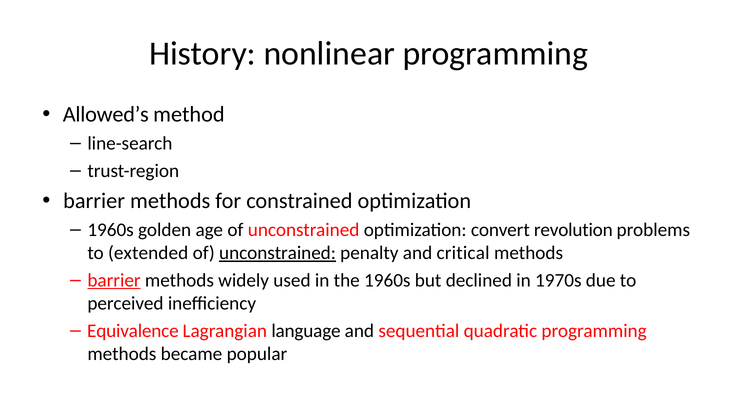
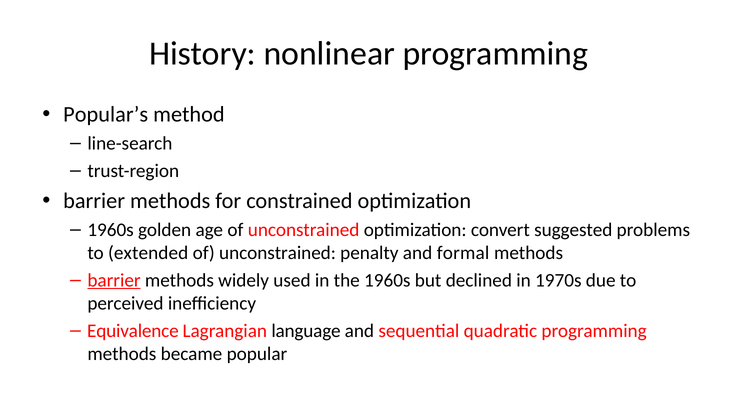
Allowed’s: Allowed’s -> Popular’s (106, 115)
revolution: revolution -> suggested (573, 230)
unconstrained underline: present -> none (278, 253)
critical: critical -> formal (463, 253)
